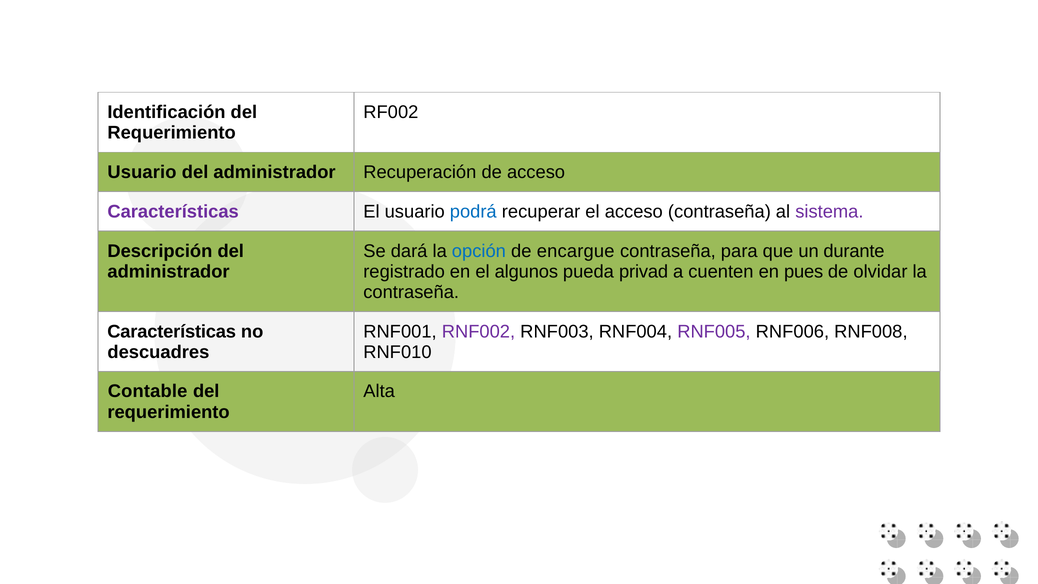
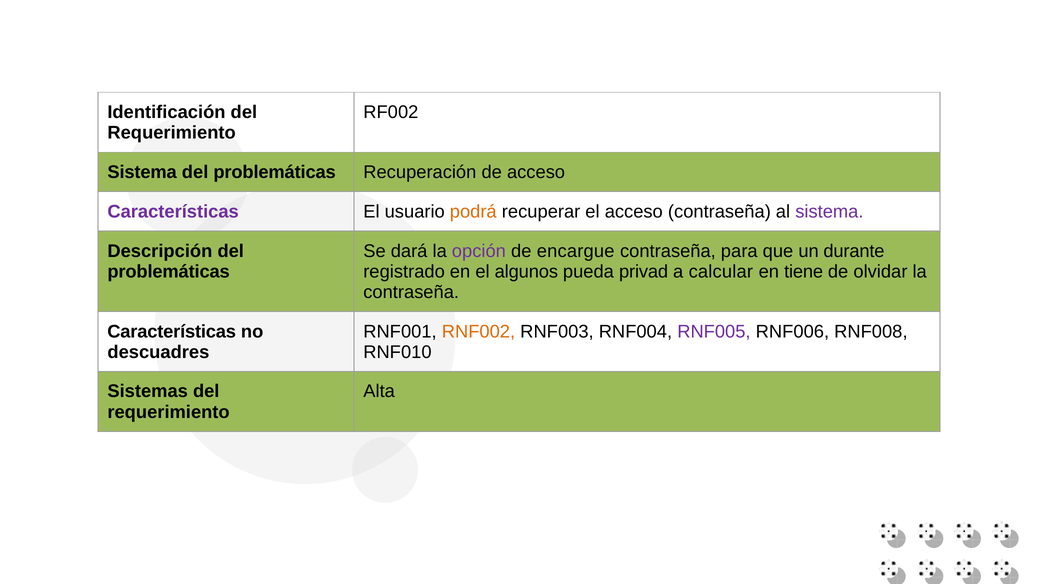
Usuario: Usuario -> Sistema (142, 172)
administrador: administrador -> problemáticas (275, 172)
podrá colour: blue -> orange (473, 212)
opción colour: blue -> purple (479, 251)
administrador: administrador -> problemáticas (169, 271)
cuenten: cuenten -> calcular (721, 271)
pues: pues -> tiene (804, 271)
RNF002 colour: purple -> orange (478, 331)
Contable: Contable -> Sistemas (148, 391)
